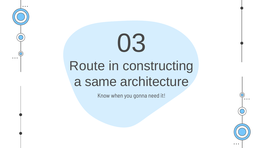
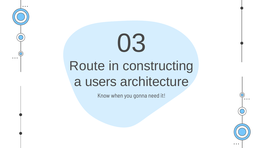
same: same -> users (101, 82)
